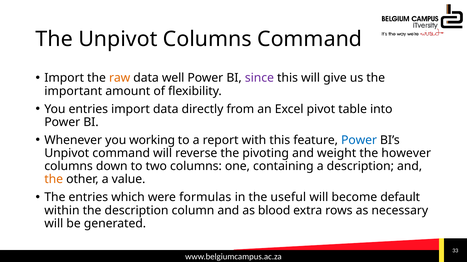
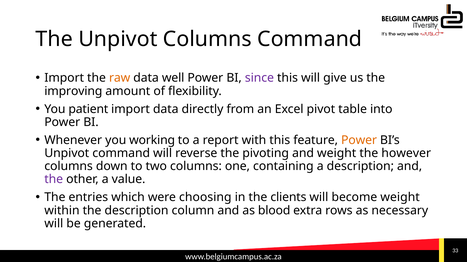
important: important -> improving (73, 91)
You entries: entries -> patient (88, 109)
Power colour: blue -> orange (359, 140)
the colour: orange -> purple (54, 180)
formulas: formulas -> choosing (205, 198)
useful: useful -> clients (288, 198)
become default: default -> weight (400, 198)
